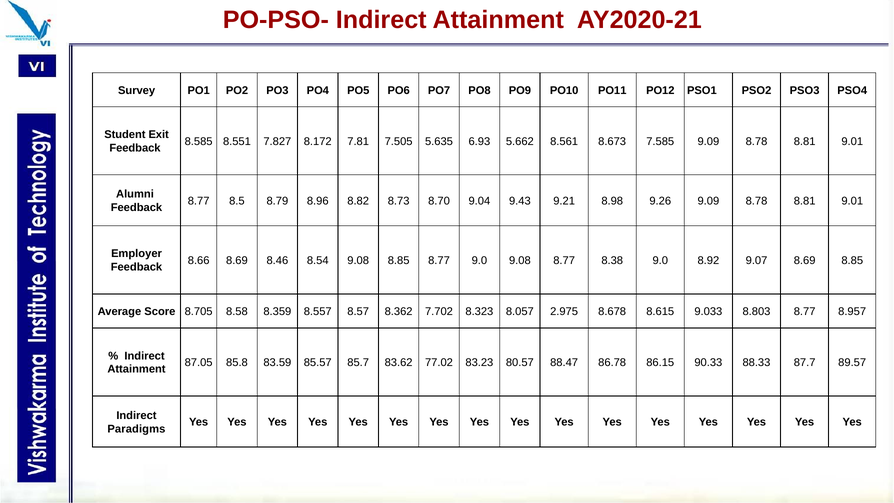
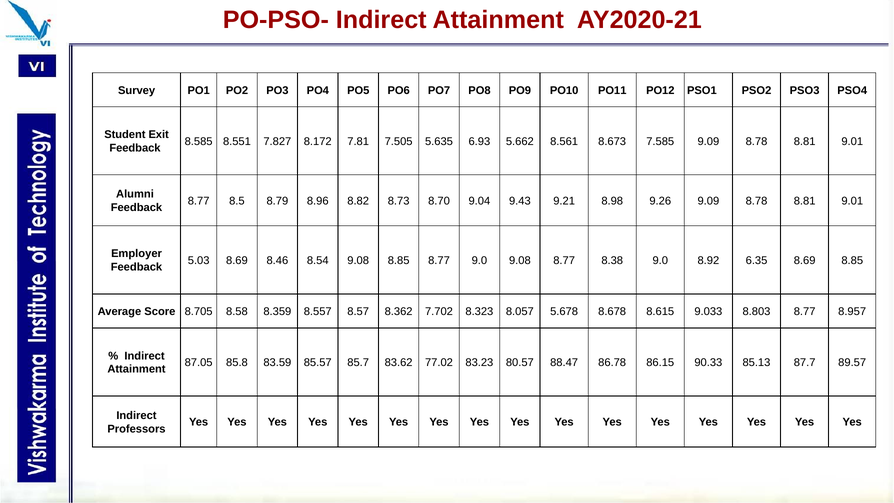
8.66: 8.66 -> 5.03 (199, 260)
9.07: 9.07 -> 6.35 (757, 260)
2.975: 2.975 -> 5.678 (564, 311)
88.33: 88.33 -> 85.13 (756, 362)
Paradigms: Paradigms -> Professors (136, 429)
